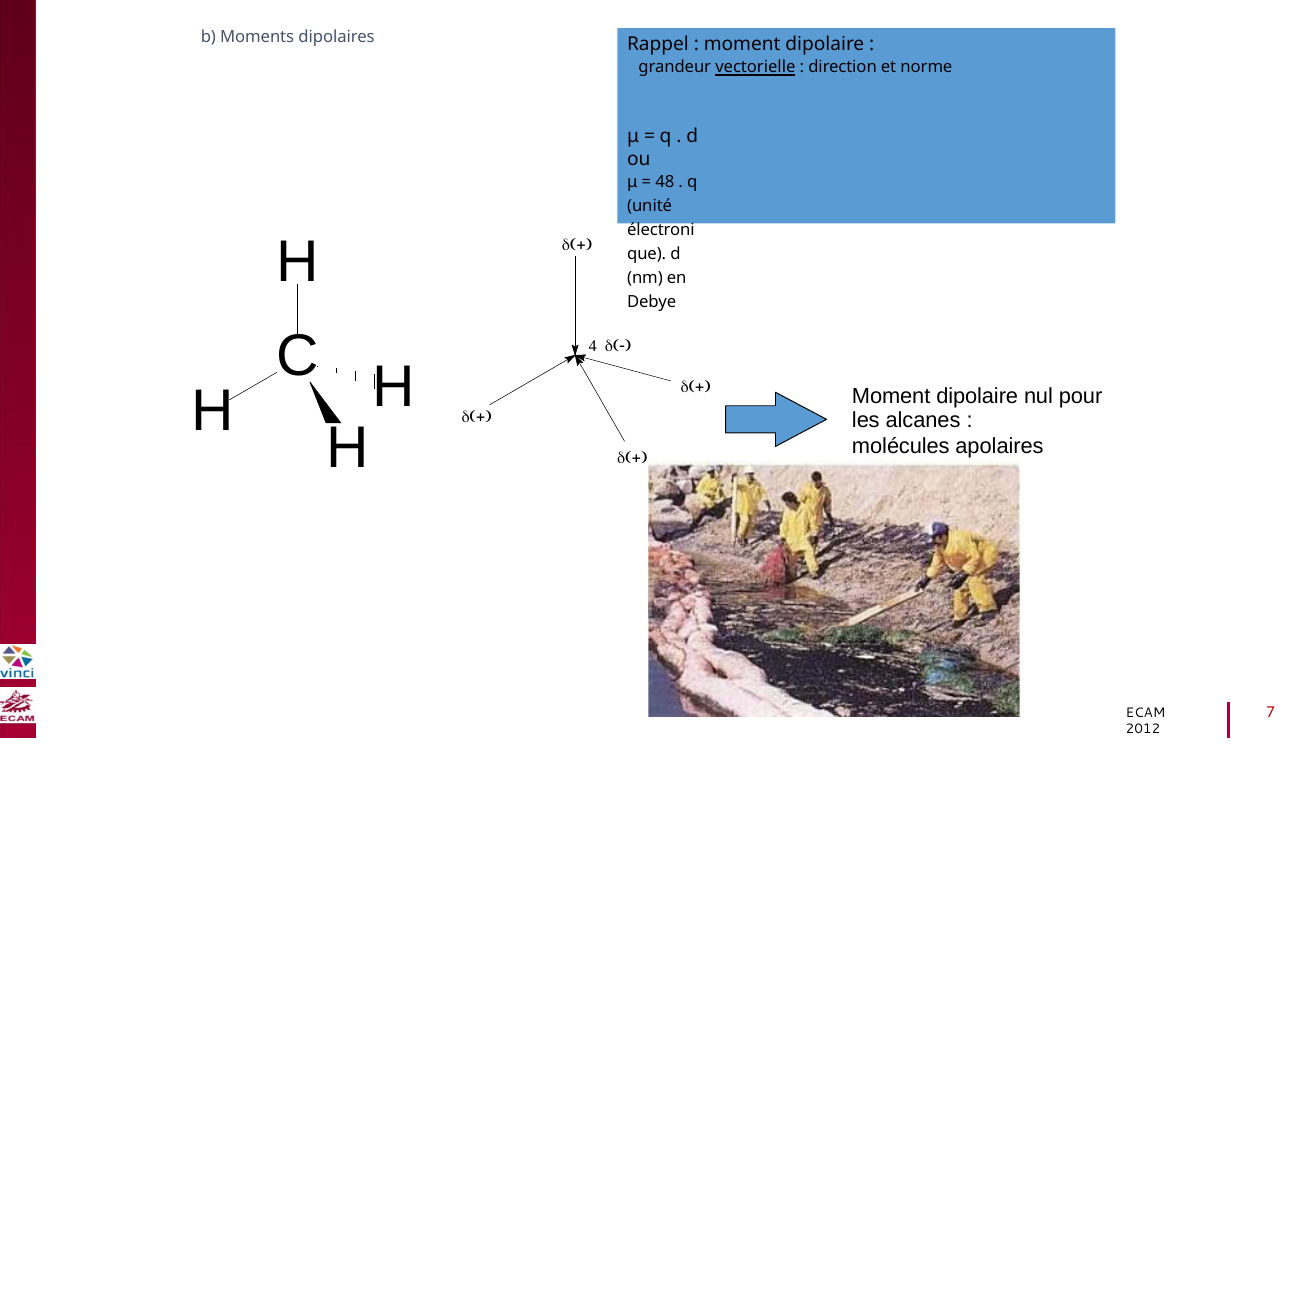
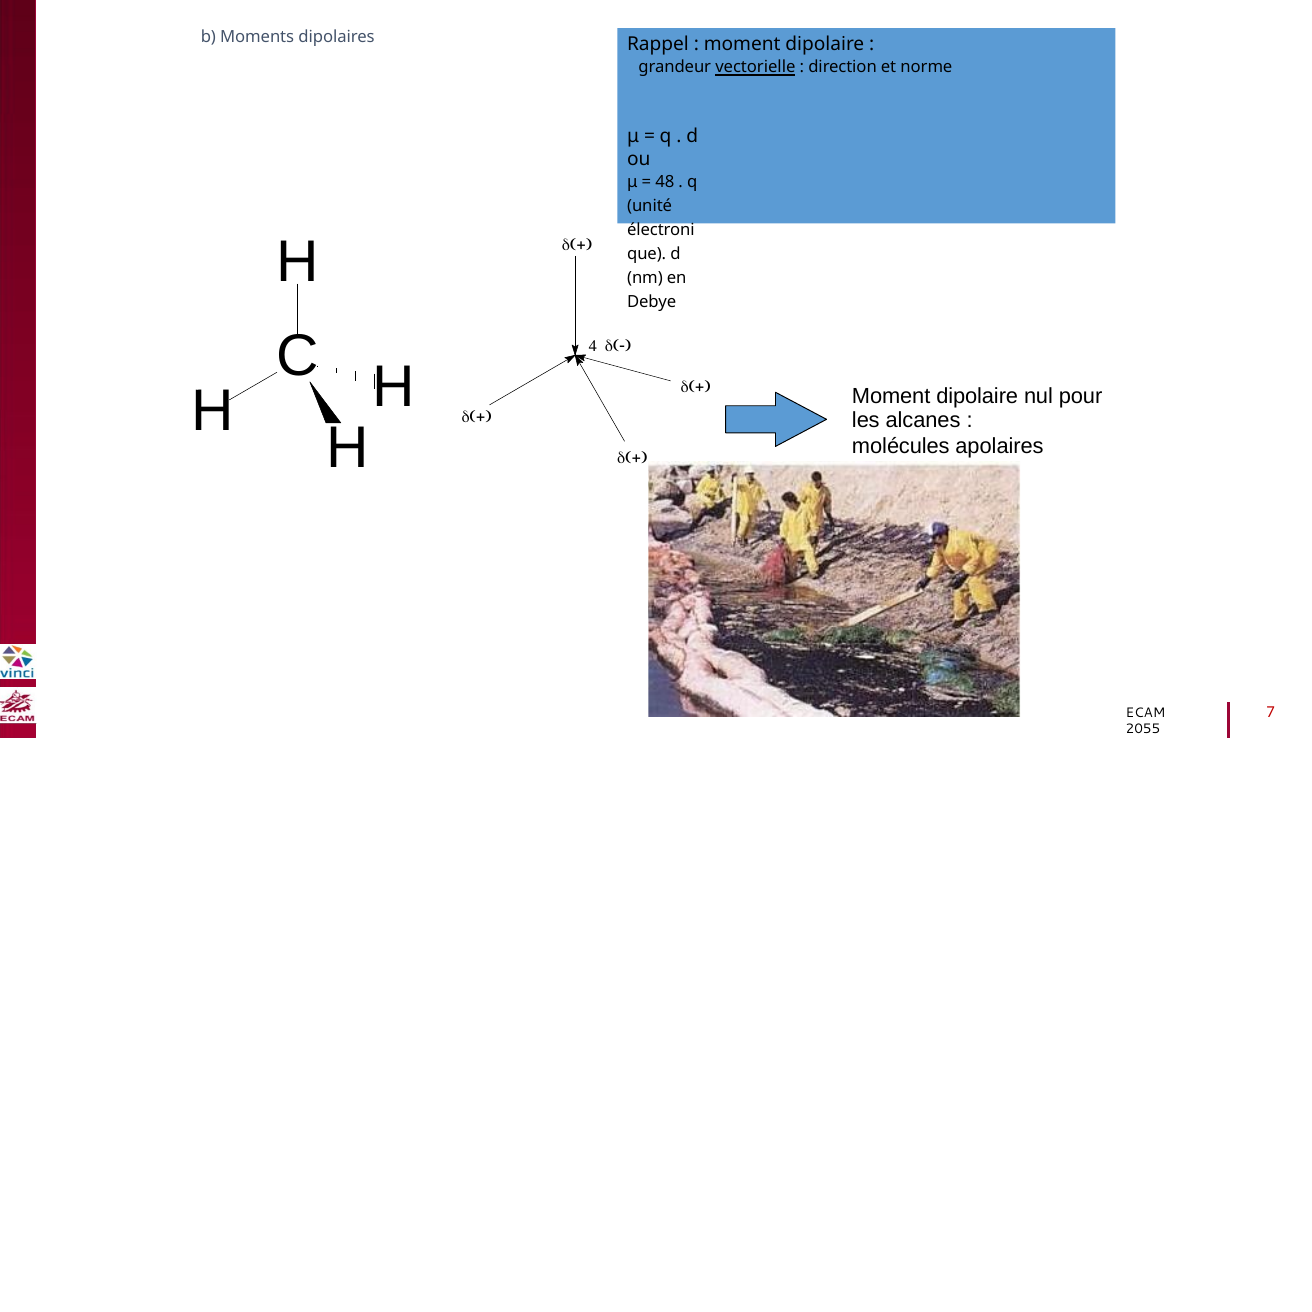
2012: 2012 -> 2055 (1143, 729)
